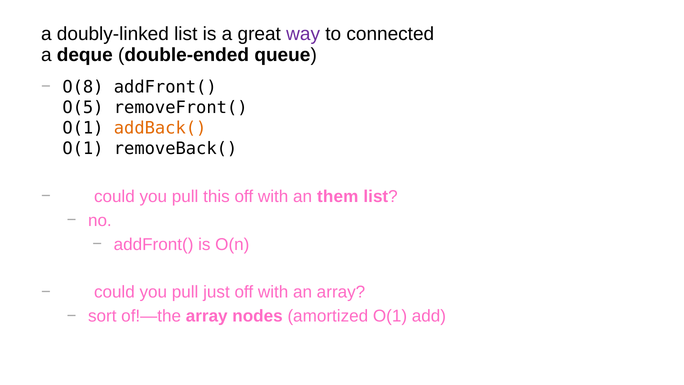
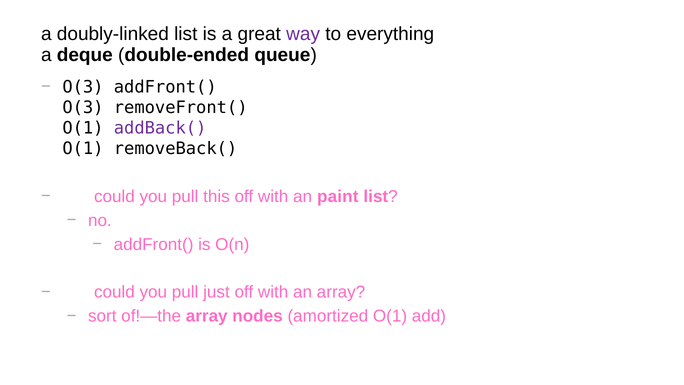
connected: connected -> everything (390, 34)
O(8: O(8 -> O(3 (83, 87)
O(5: O(5 -> O(3 (83, 107)
addBack( colour: orange -> purple (160, 128)
them: them -> paint (338, 196)
